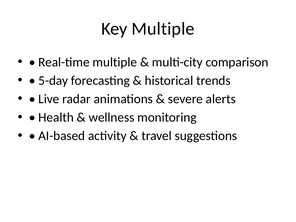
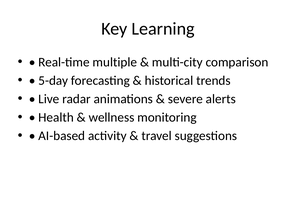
Key Multiple: Multiple -> Learning (163, 29)
